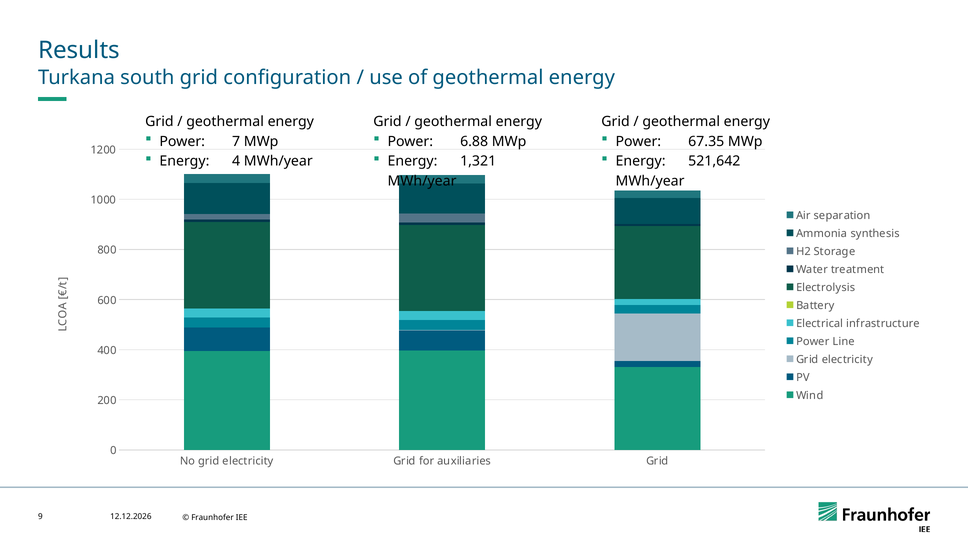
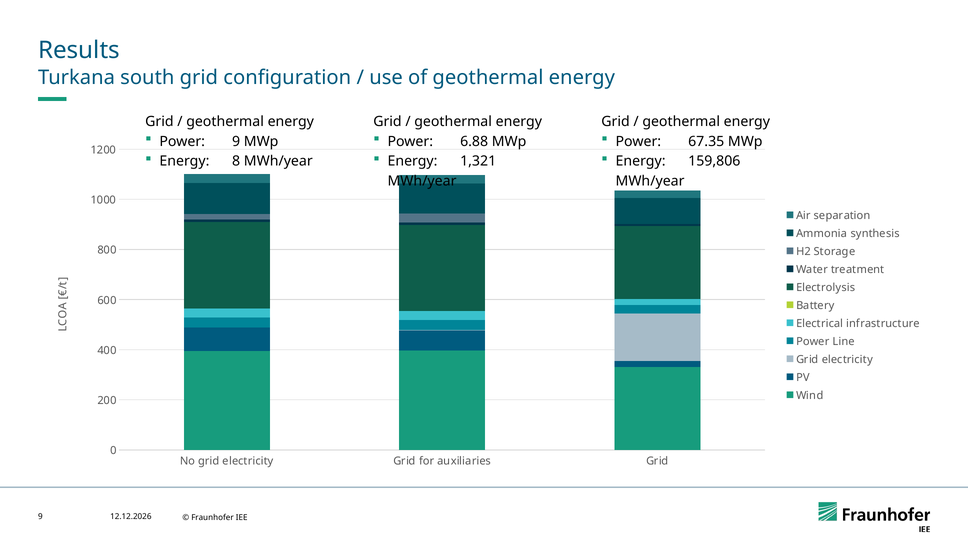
Power 7: 7 -> 9 (236, 142)
4: 4 -> 8 (236, 161)
521,642: 521,642 -> 159,806 (714, 161)
